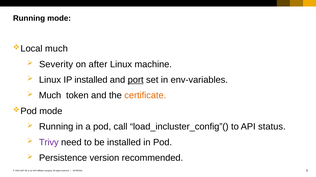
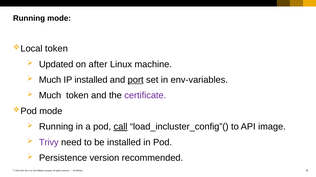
much: much -> token (56, 49)
Severity: Severity -> Updated (56, 64)
Linux: Linux -> Much (50, 80)
certificate colour: orange -> purple (145, 96)
call underline: none -> present (121, 127)
status: status -> image (272, 127)
